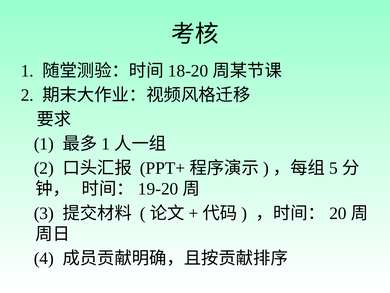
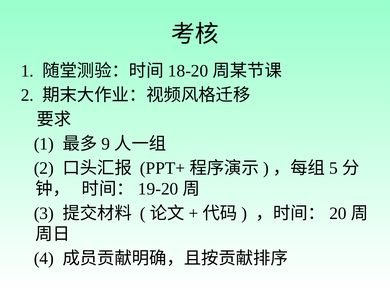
1: 1 -> 9 (106, 144)
